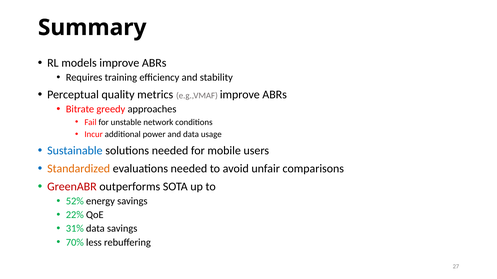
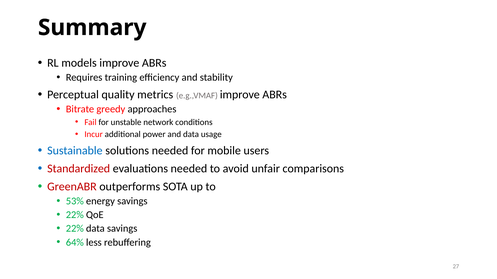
Standardized colour: orange -> red (79, 169)
52%: 52% -> 53% (75, 201)
31%: 31% -> 22% (75, 229)
70%: 70% -> 64% (75, 243)
